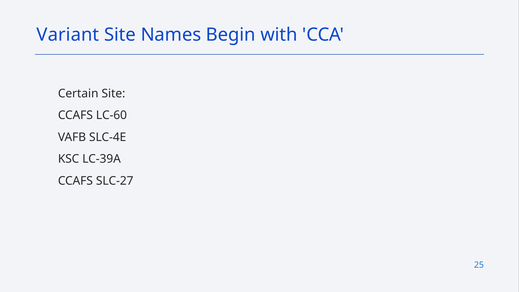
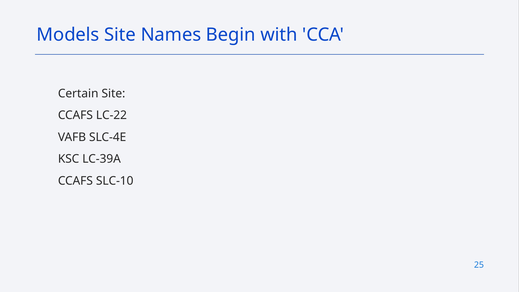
Variant: Variant -> Models (68, 35)
LC-60: LC-60 -> LC-22 (111, 115)
SLC-27: SLC-27 -> SLC-10 (115, 181)
